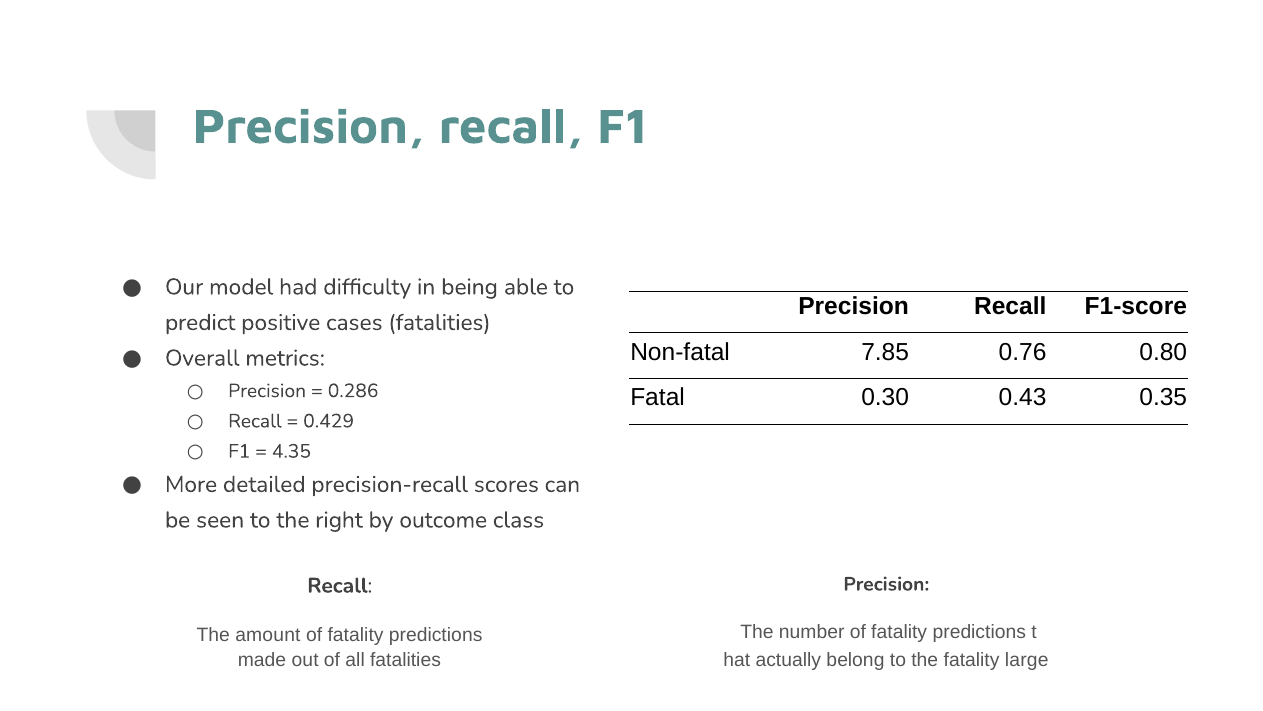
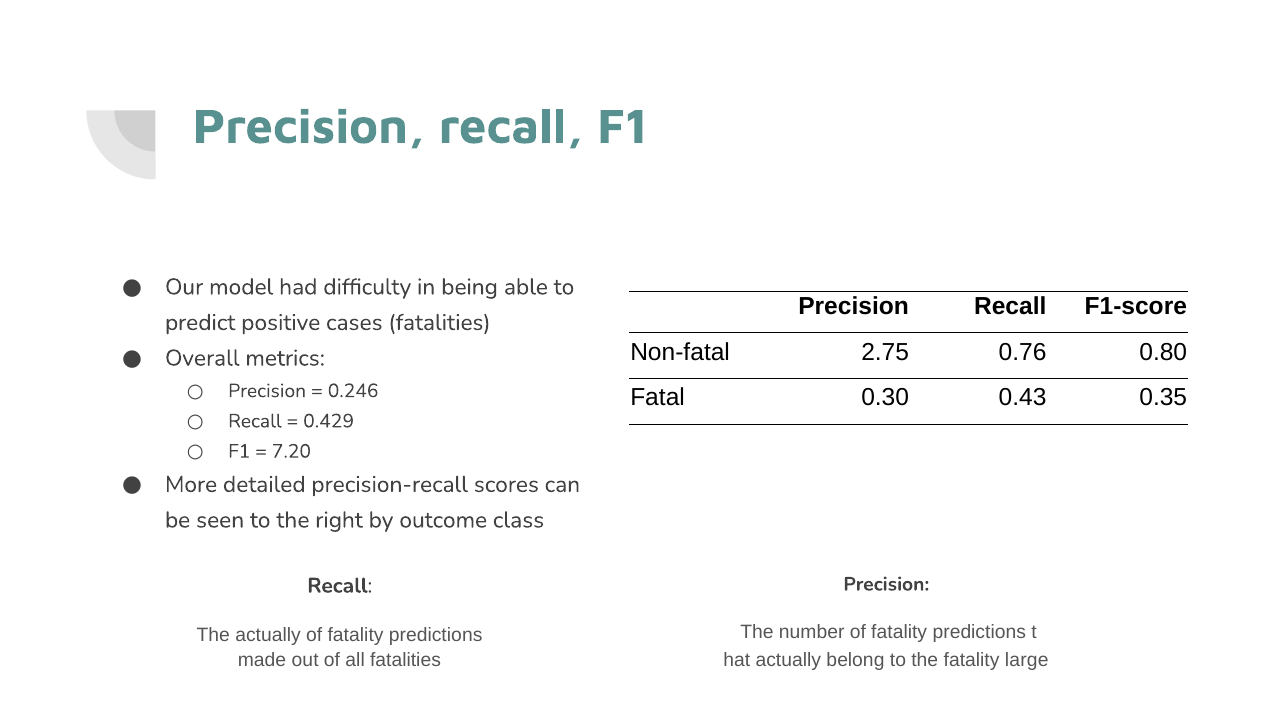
7.85: 7.85 -> 2.75 (885, 352)
0.286: 0.286 -> 0.246 (353, 390)
4.35: 4.35 -> 7.20 (291, 451)
The amount: amount -> actually (268, 635)
